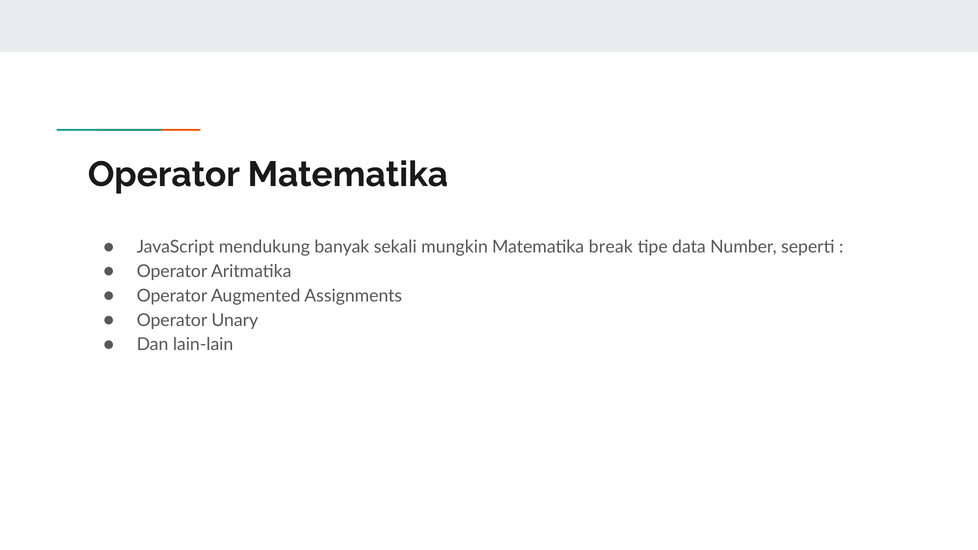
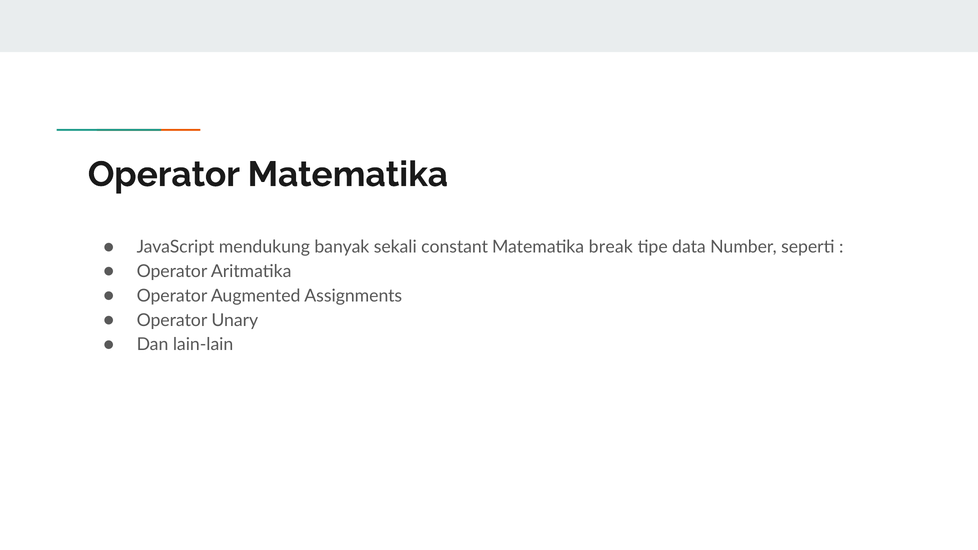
mungkin: mungkin -> constant (455, 247)
